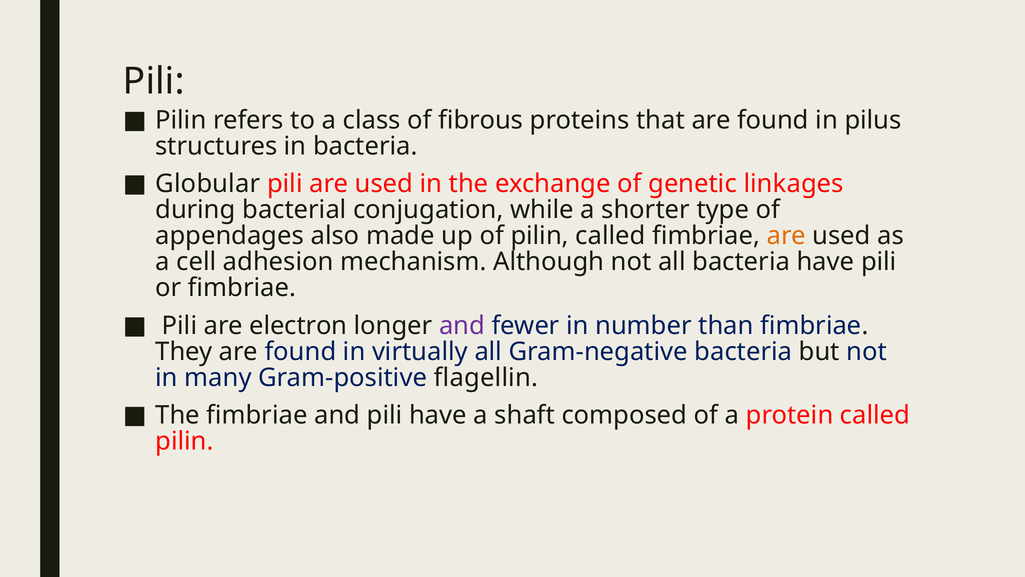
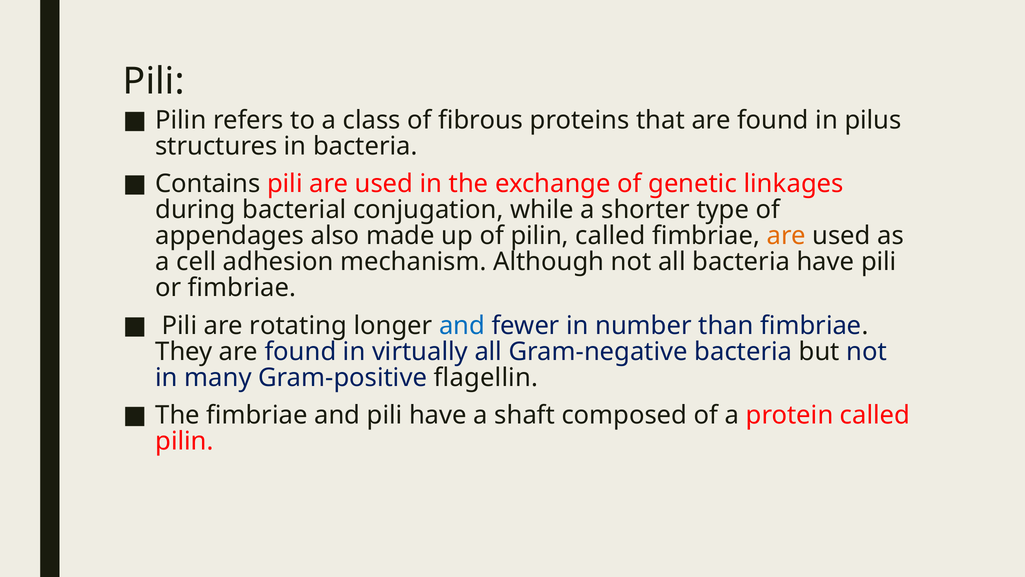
Globular: Globular -> Contains (208, 184)
electron: electron -> rotating (298, 325)
and colour: purple -> blue (462, 325)
